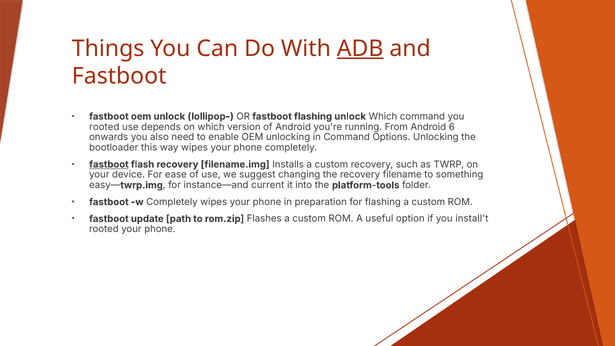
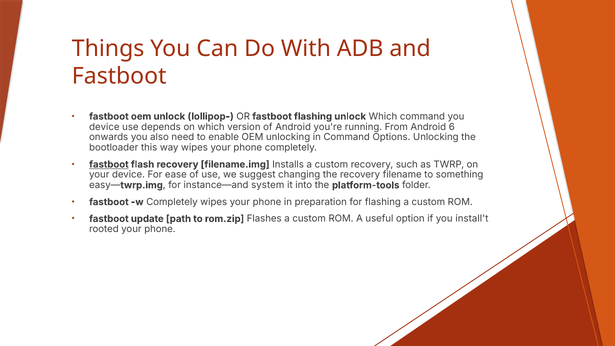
ADB underline: present -> none (360, 49)
rooted: rooted -> device (104, 127)
current: current -> system (268, 185)
